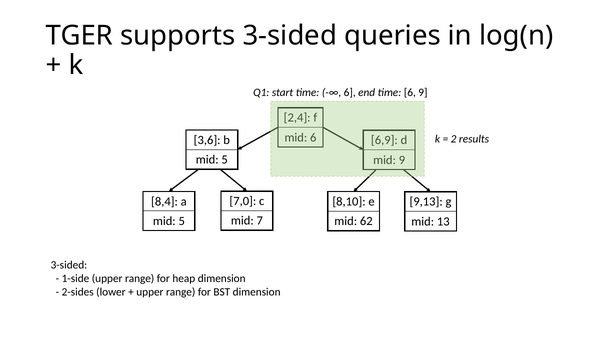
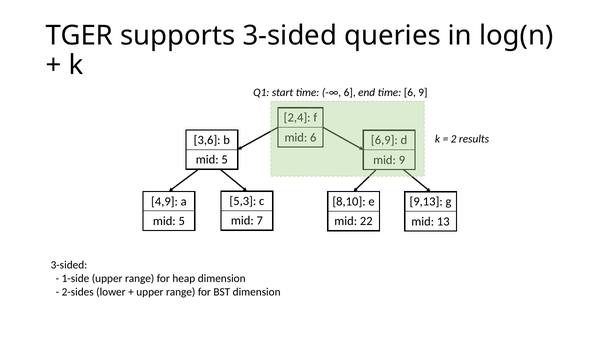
7,0: 7,0 -> 5,3 (243, 201)
8,4: 8,4 -> 4,9 (164, 201)
62: 62 -> 22 (366, 221)
